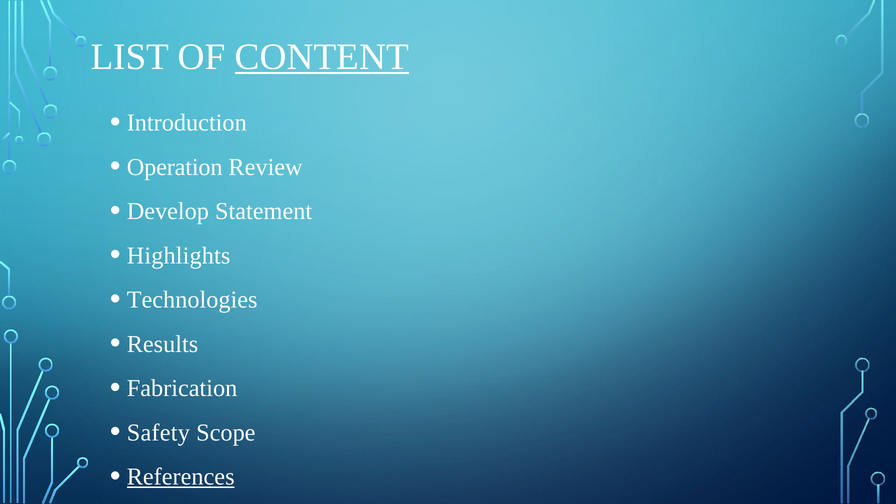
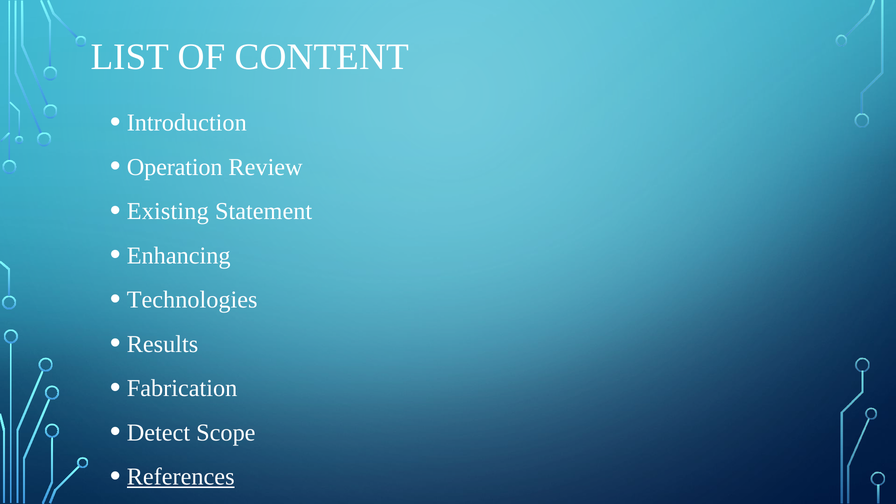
CONTENT underline: present -> none (322, 57)
Develop: Develop -> Existing (168, 211)
Highlights: Highlights -> Enhancing (179, 256)
Safety: Safety -> Detect (158, 433)
